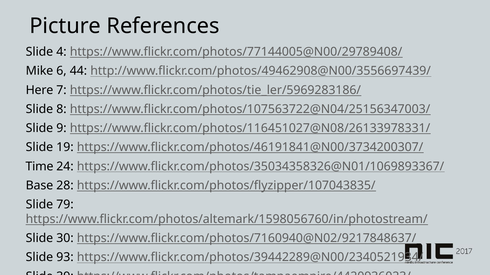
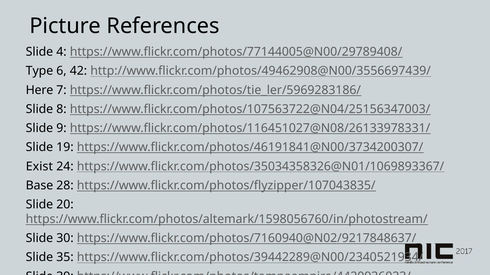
Mike: Mike -> Type (39, 71)
44: 44 -> 42 (78, 71)
Time: Time -> Exist (39, 167)
79: 79 -> 20 (65, 205)
93: 93 -> 35 (65, 258)
